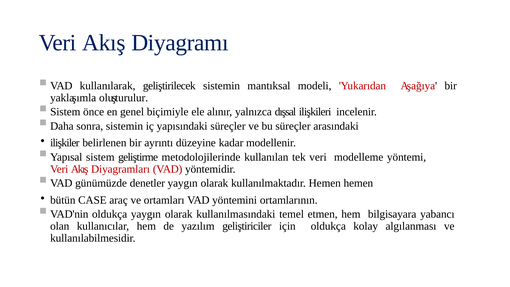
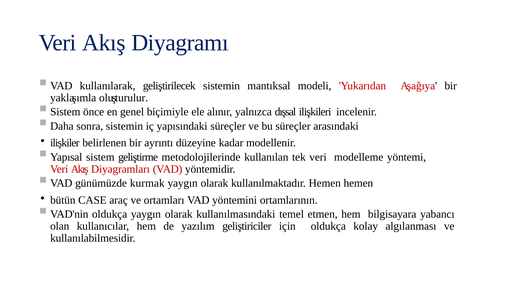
denetler: denetler -> kurmak (147, 183)
